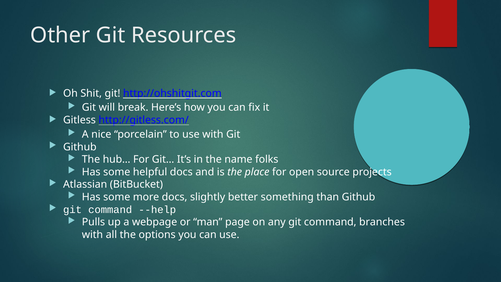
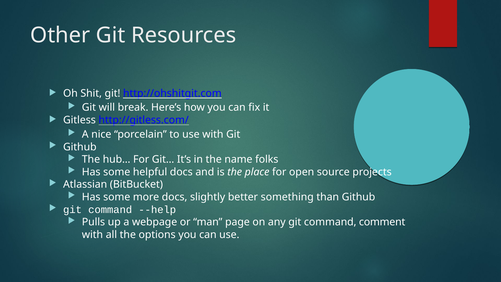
branches: branches -> comment (382, 222)
